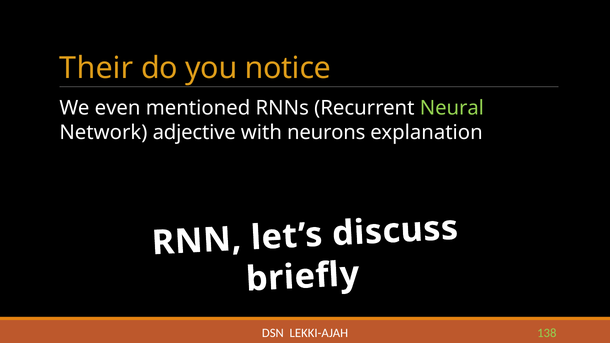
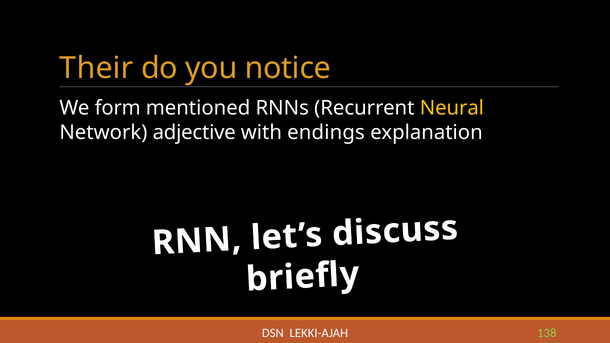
even: even -> form (118, 108)
Neural colour: light green -> yellow (452, 108)
neurons: neurons -> endings (326, 133)
